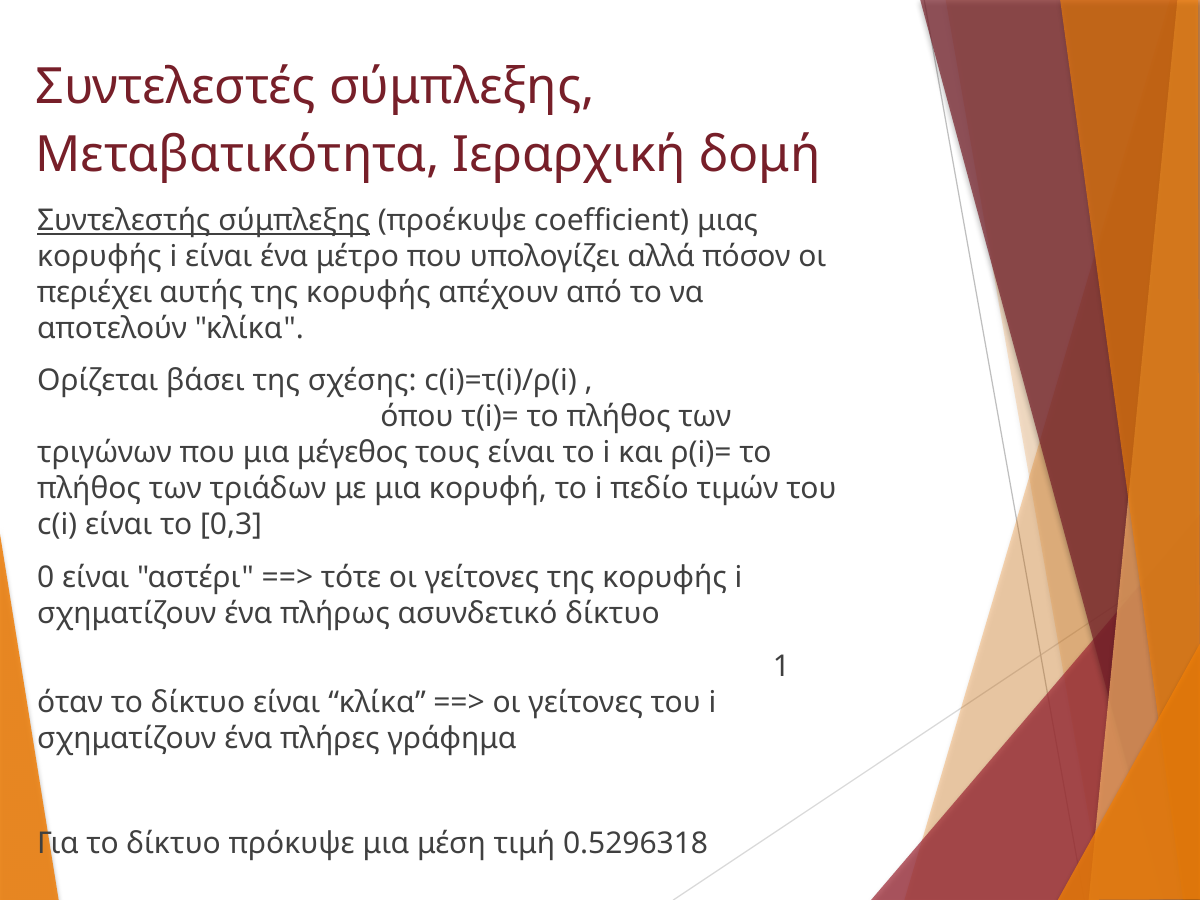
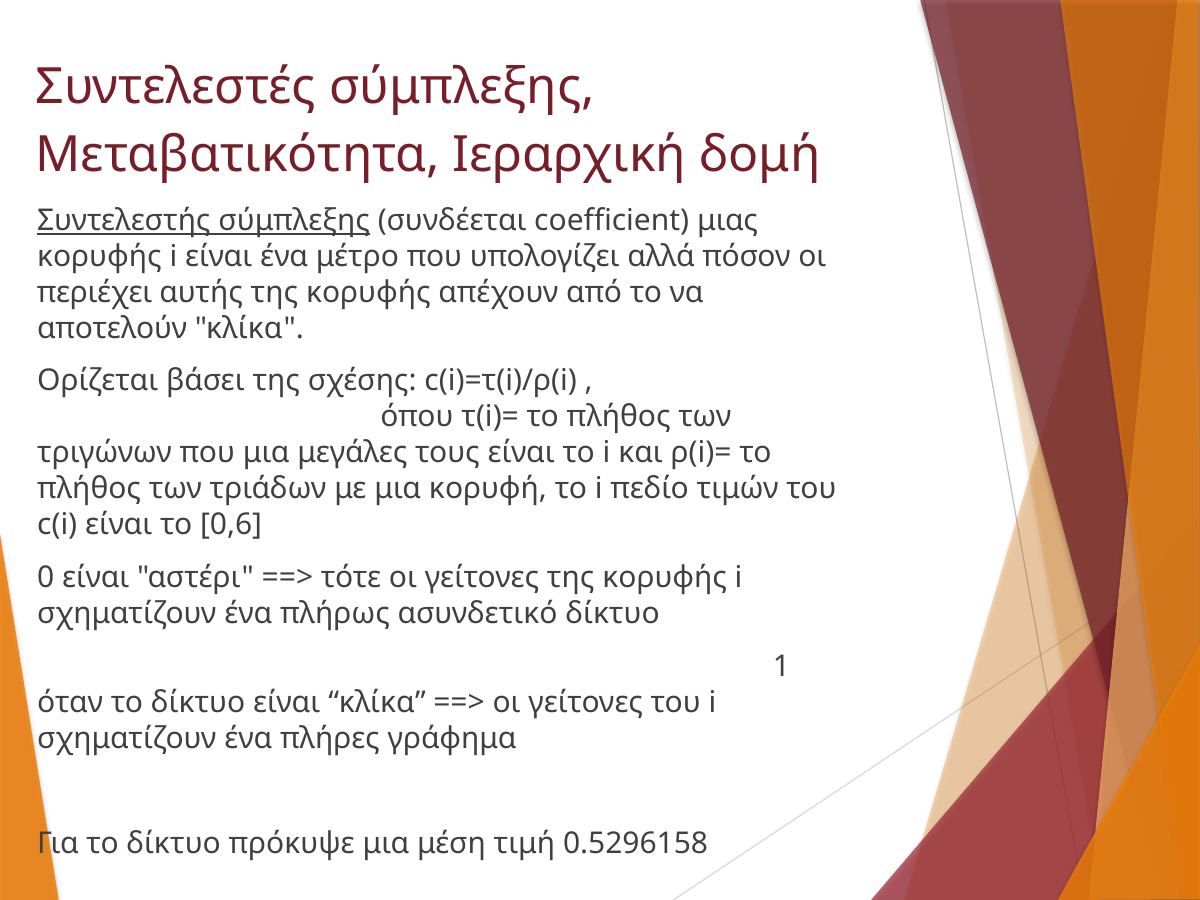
προέκυψε: προέκυψε -> συνδέεται (452, 220)
μέγεθος: μέγεθος -> μεγάλες (352, 453)
0,3: 0,3 -> 0,6 (231, 525)
0.5296318: 0.5296318 -> 0.5296158 (636, 844)
